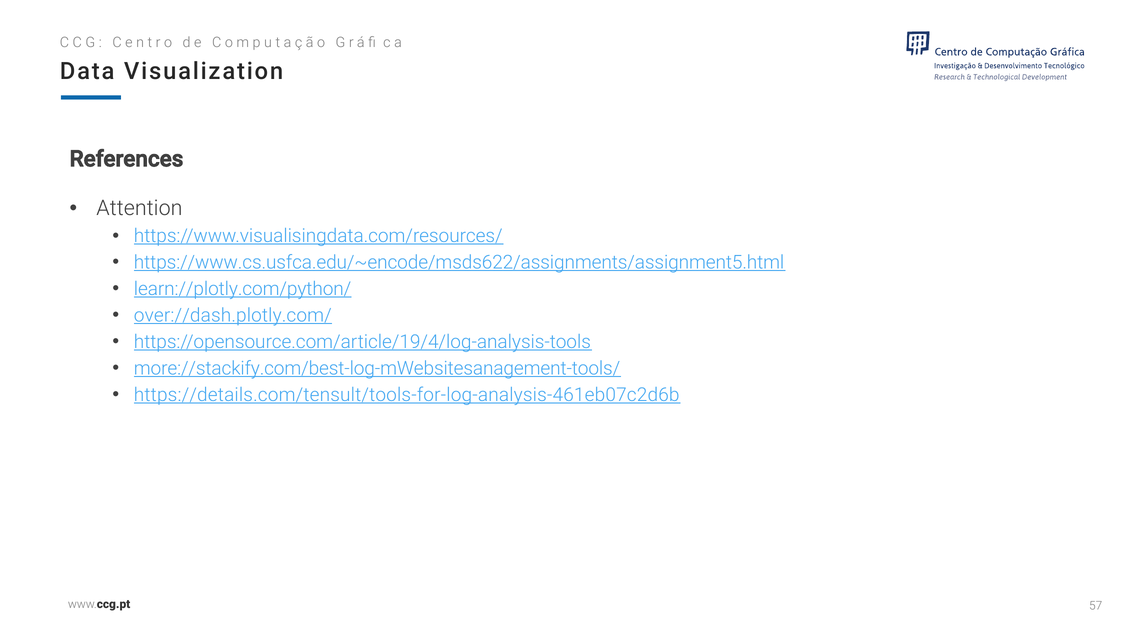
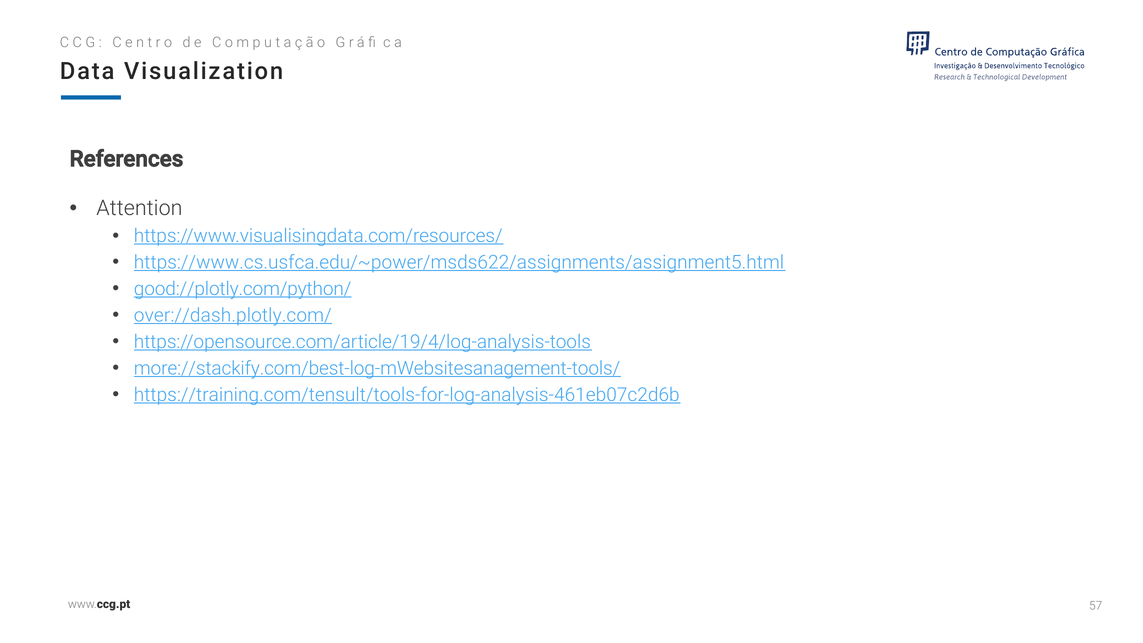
https://www.cs.usfca.edu/~encode/msds622/assignments/assignment5.html: https://www.cs.usfca.edu/~encode/msds622/assignments/assignment5.html -> https://www.cs.usfca.edu/~power/msds622/assignments/assignment5.html (459, 262)
learn://plotly.com/python/: learn://plotly.com/python/ -> good://plotly.com/python/ (243, 289)
https://details.com/tensult/tools-for-log-analysis-461eb07c2d6b: https://details.com/tensult/tools-for-log-analysis-461eb07c2d6b -> https://training.com/tensult/tools-for-log-analysis-461eb07c2d6b (407, 395)
